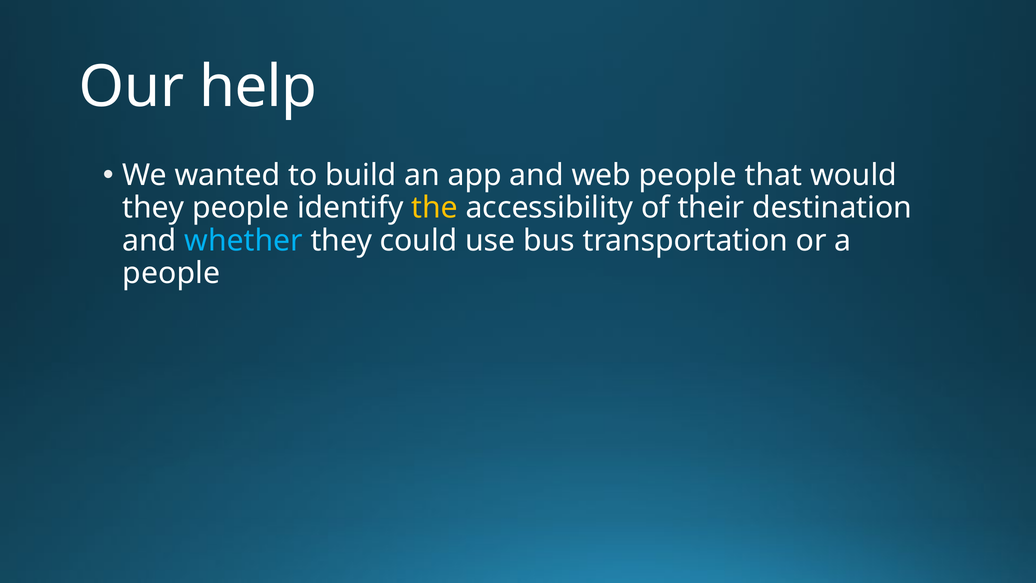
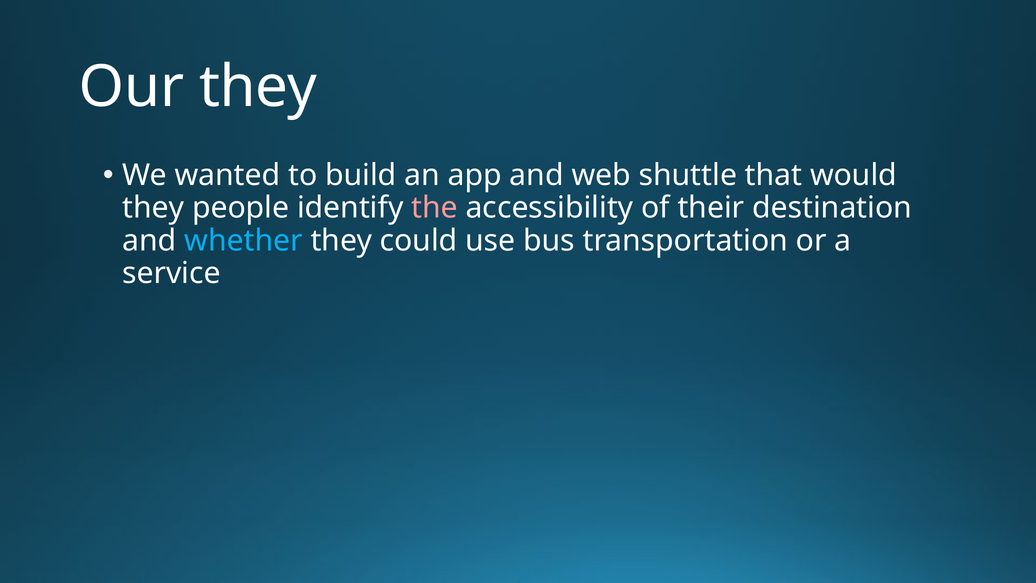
Our help: help -> they (258, 87)
web people: people -> shuttle (688, 175)
the colour: yellow -> pink (435, 208)
people: people -> service (172, 273)
